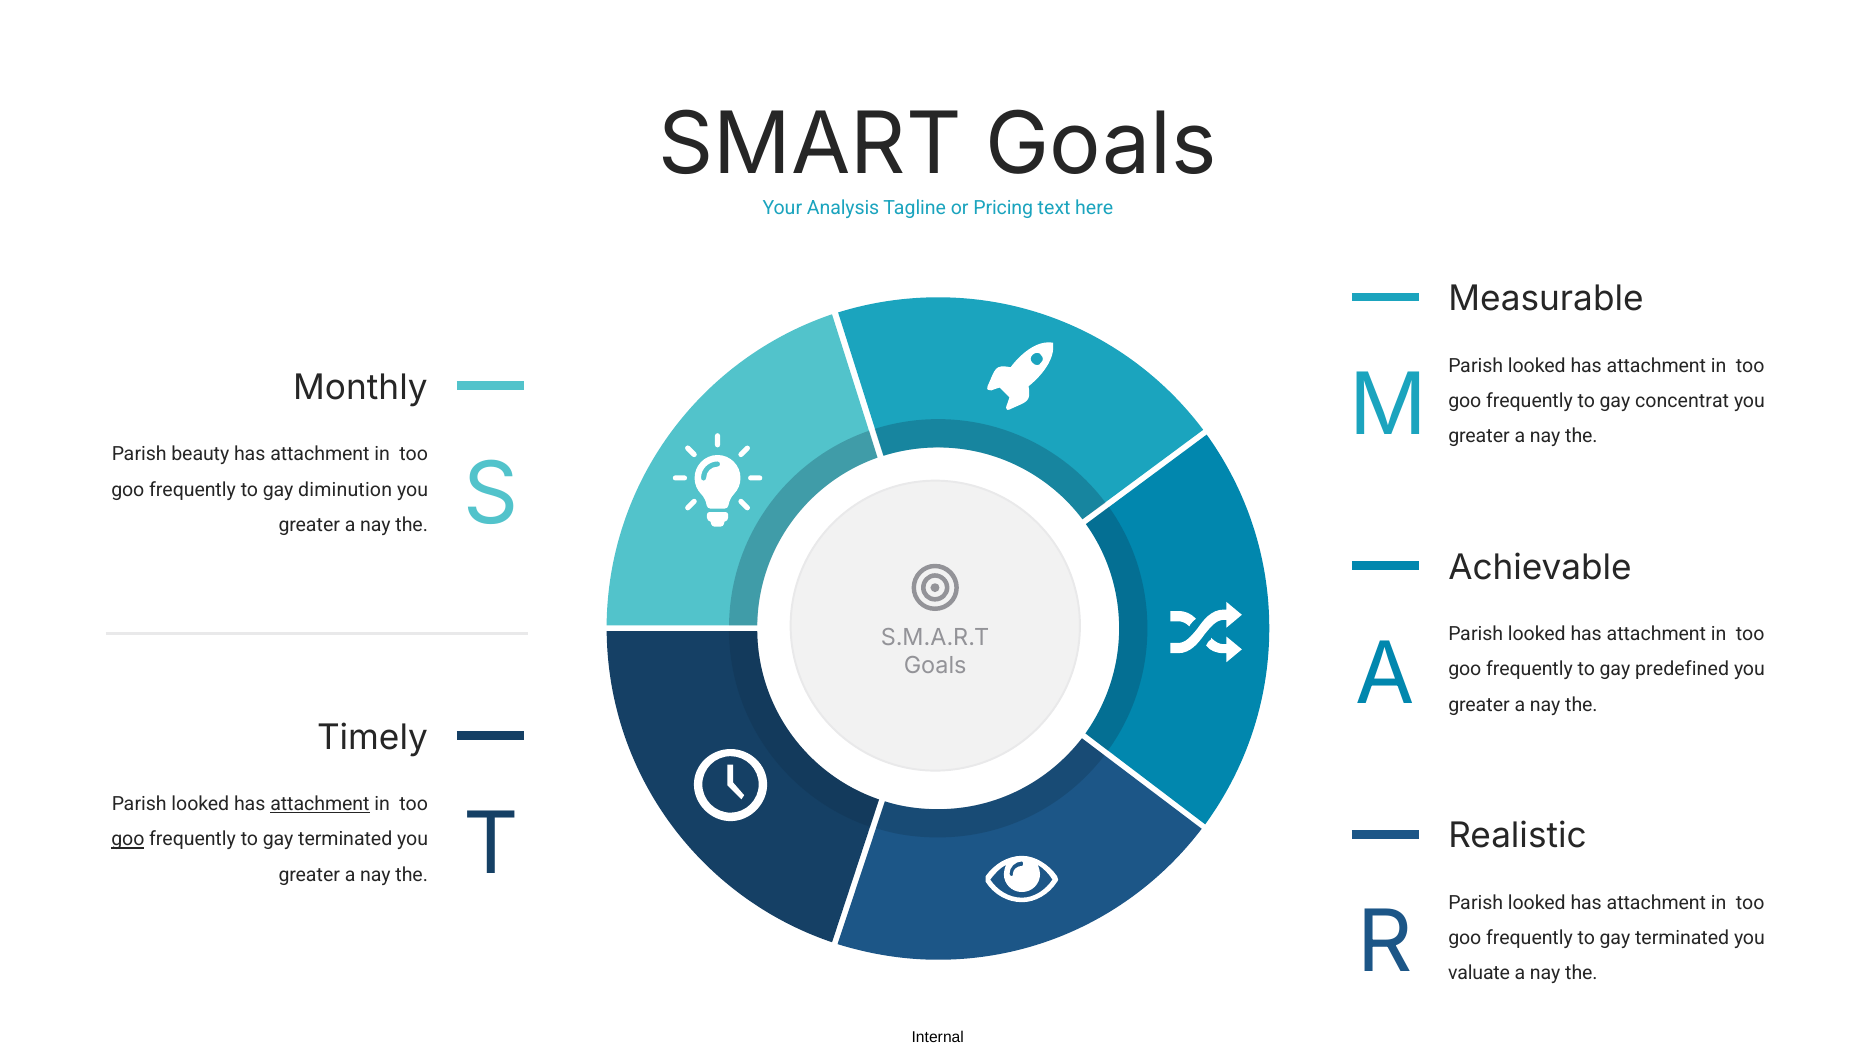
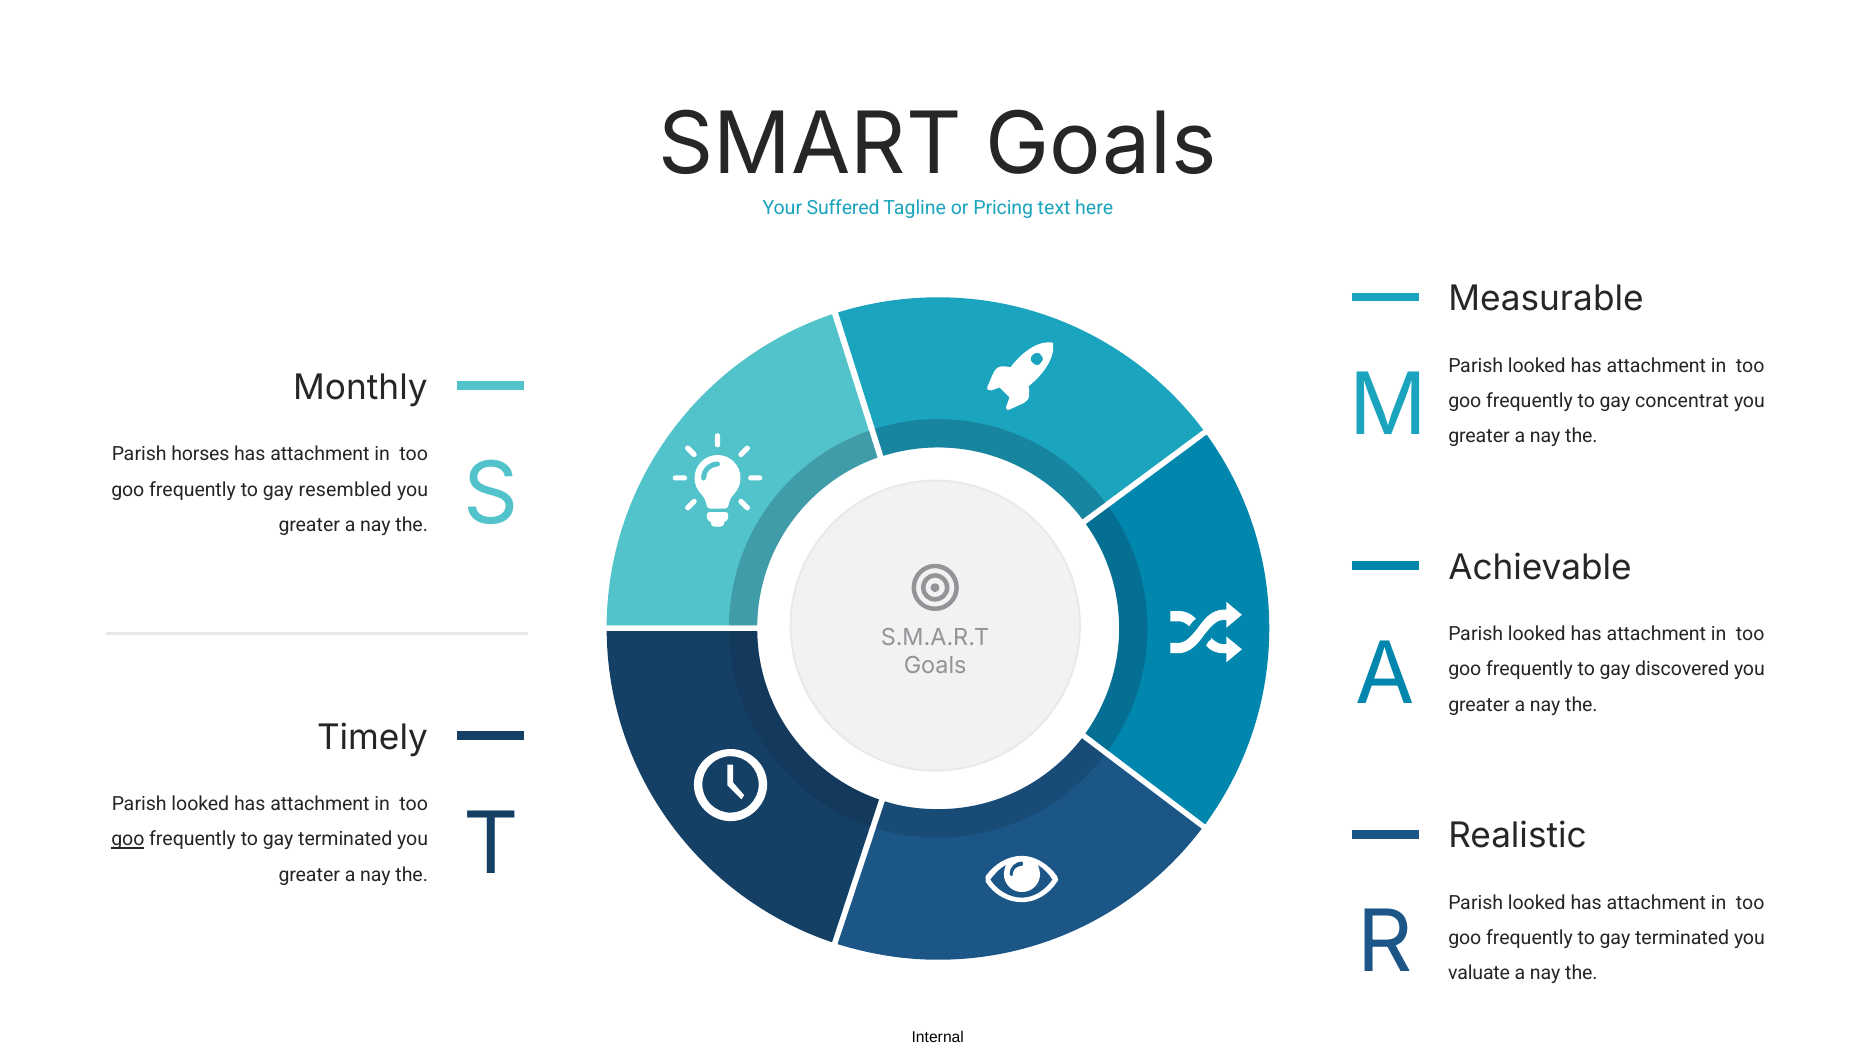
Analysis: Analysis -> Suffered (843, 209)
beauty: beauty -> horses (200, 455)
diminution: diminution -> resembled (345, 490)
predefined: predefined -> discovered (1682, 670)
attachment underline: present -> none (320, 805)
